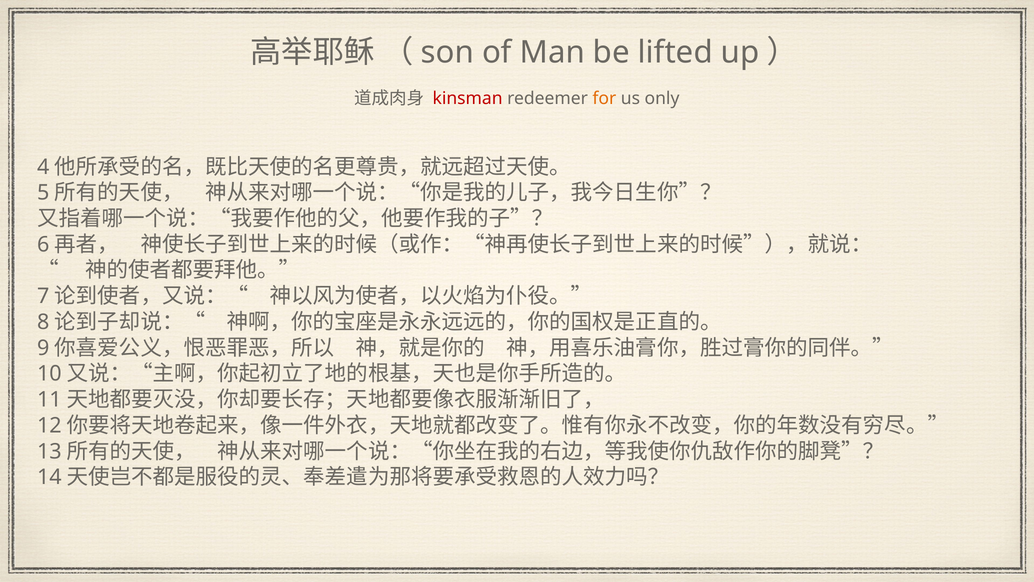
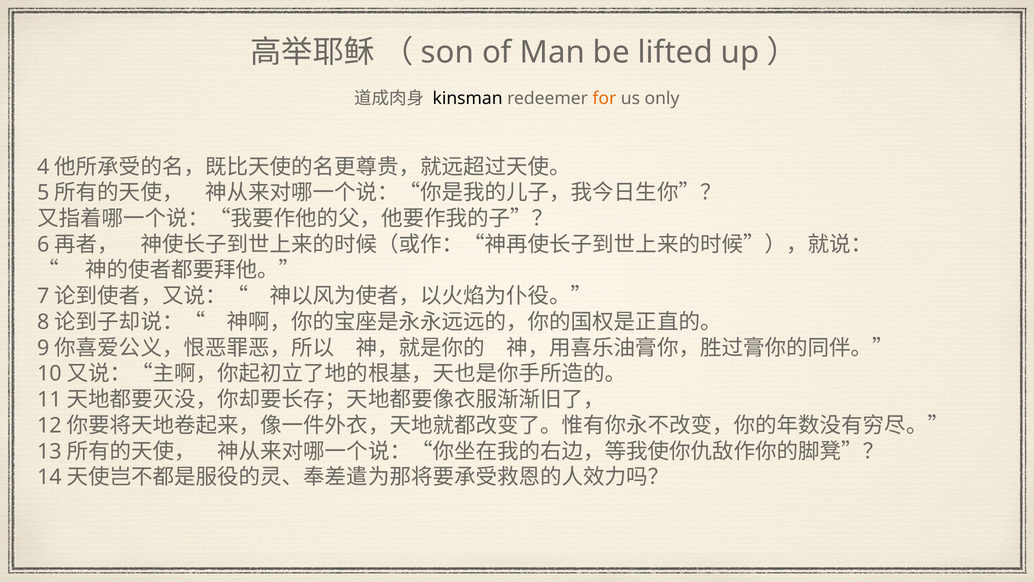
kinsman colour: red -> black (468, 98)
